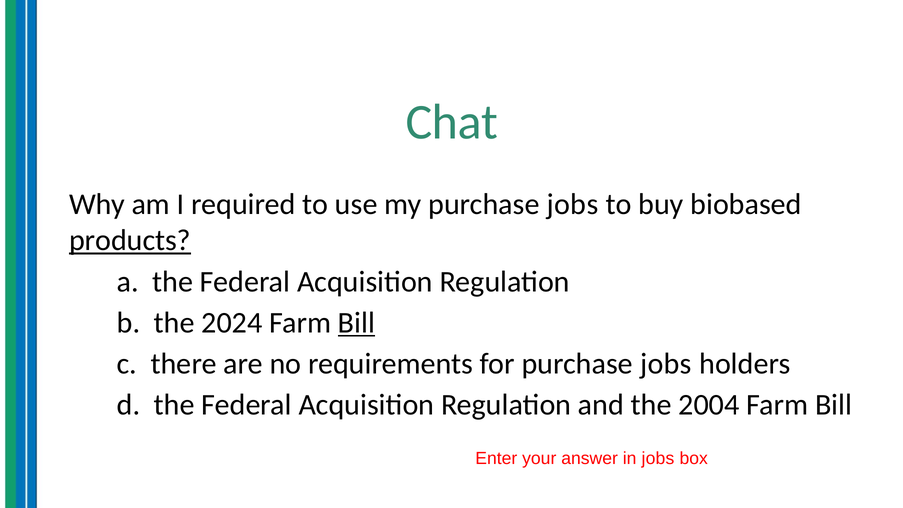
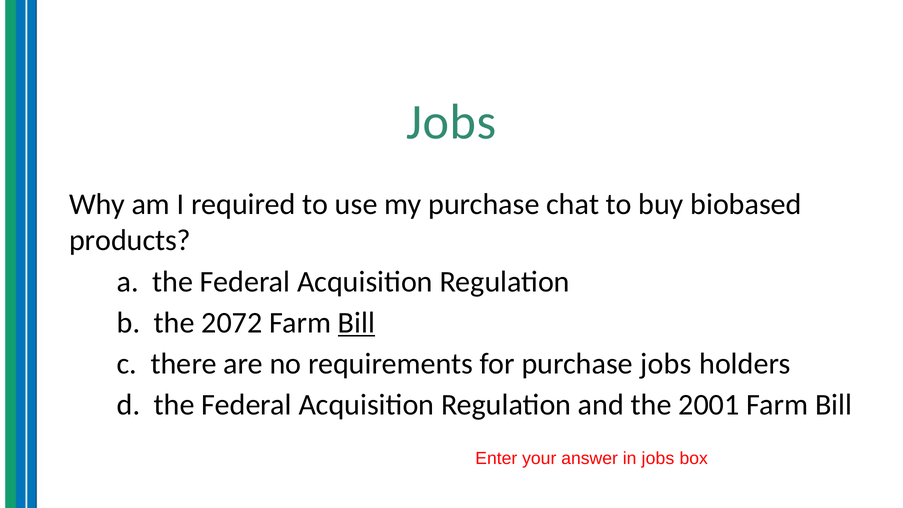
Chat: Chat -> Jobs (451, 122)
my purchase jobs: jobs -> chat (573, 204)
products underline: present -> none (130, 240)
2024: 2024 -> 2072 (232, 323)
2004: 2004 -> 2001 (709, 405)
